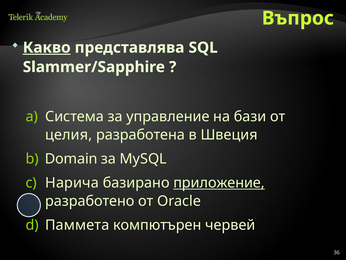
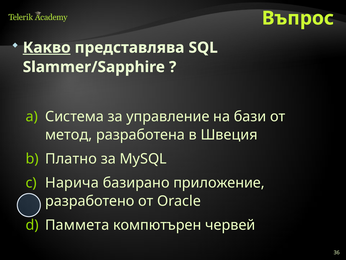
целия: целия -> метод (69, 135)
Domain: Domain -> Платно (71, 159)
приложение underline: present -> none (219, 183)
